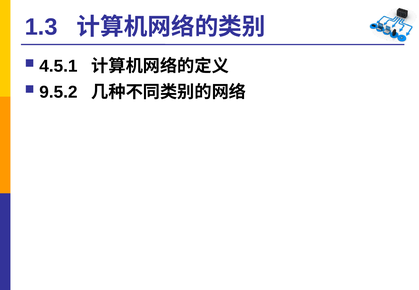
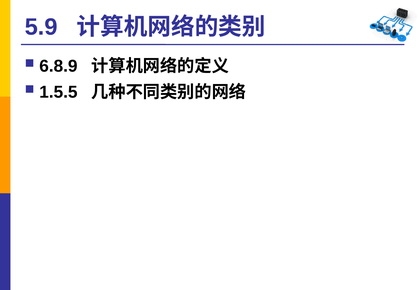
1.3: 1.3 -> 5.9 (41, 27)
4.5.1: 4.5.1 -> 6.8.9 (58, 66)
9.5.2: 9.5.2 -> 1.5.5 (58, 92)
